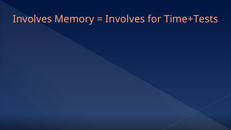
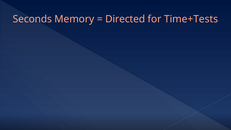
Involves: Involves -> Seconds (32, 19)
Involves: Involves -> Directed (125, 19)
